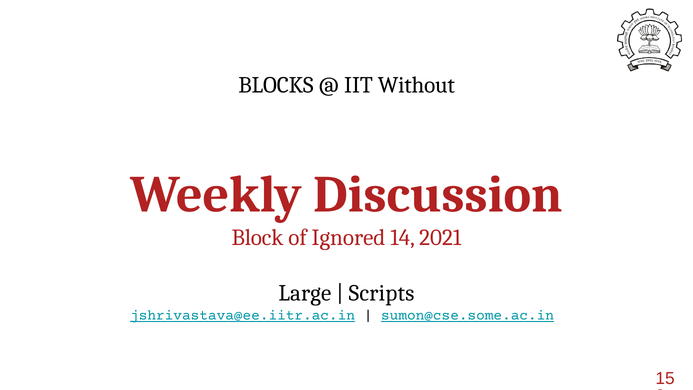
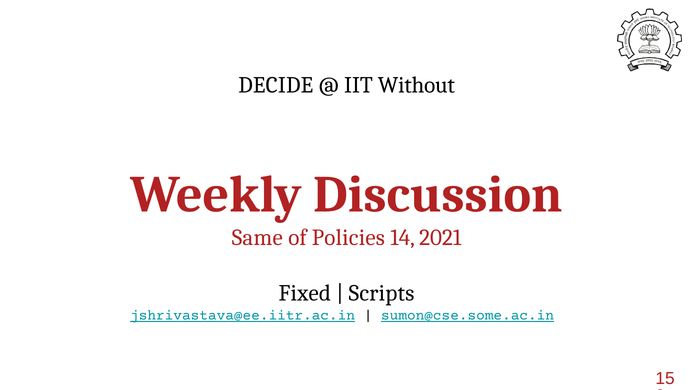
BLOCKS: BLOCKS -> DECIDE (276, 85)
Block: Block -> Same (257, 238)
Ignored: Ignored -> Policies (348, 238)
Large: Large -> Fixed (305, 293)
